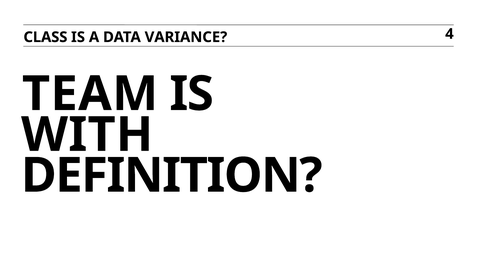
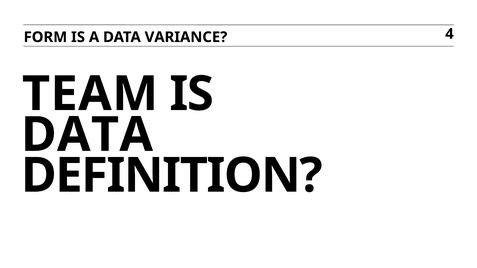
CLASS: CLASS -> FORM (45, 37)
WITH: WITH -> DATA (87, 135)
